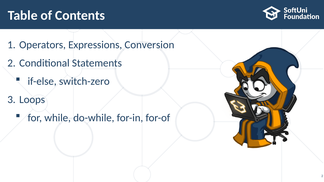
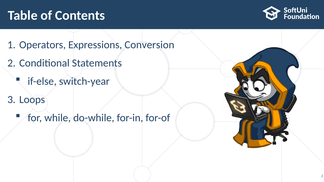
switch-zero: switch-zero -> switch-year (84, 81)
